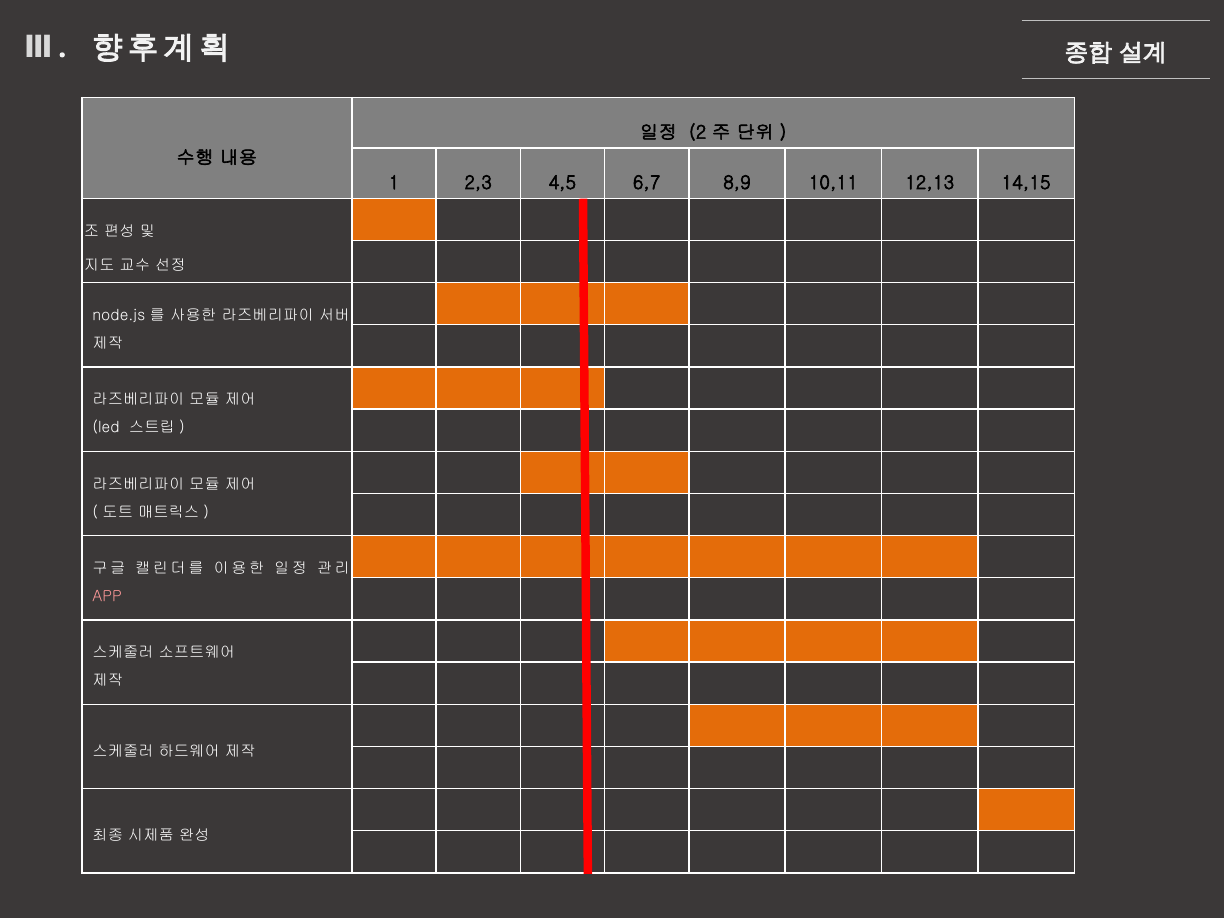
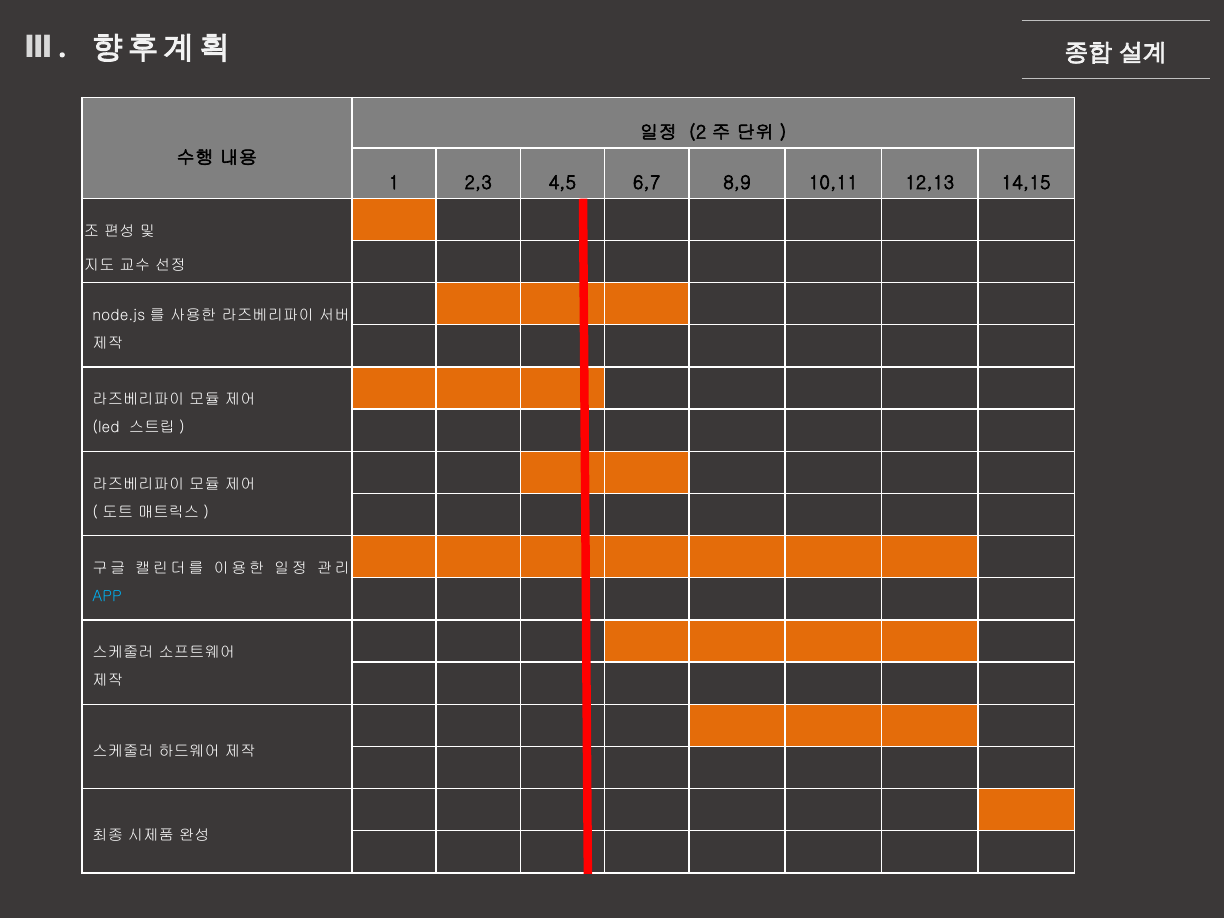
APP colour: pink -> light blue (107, 596)
